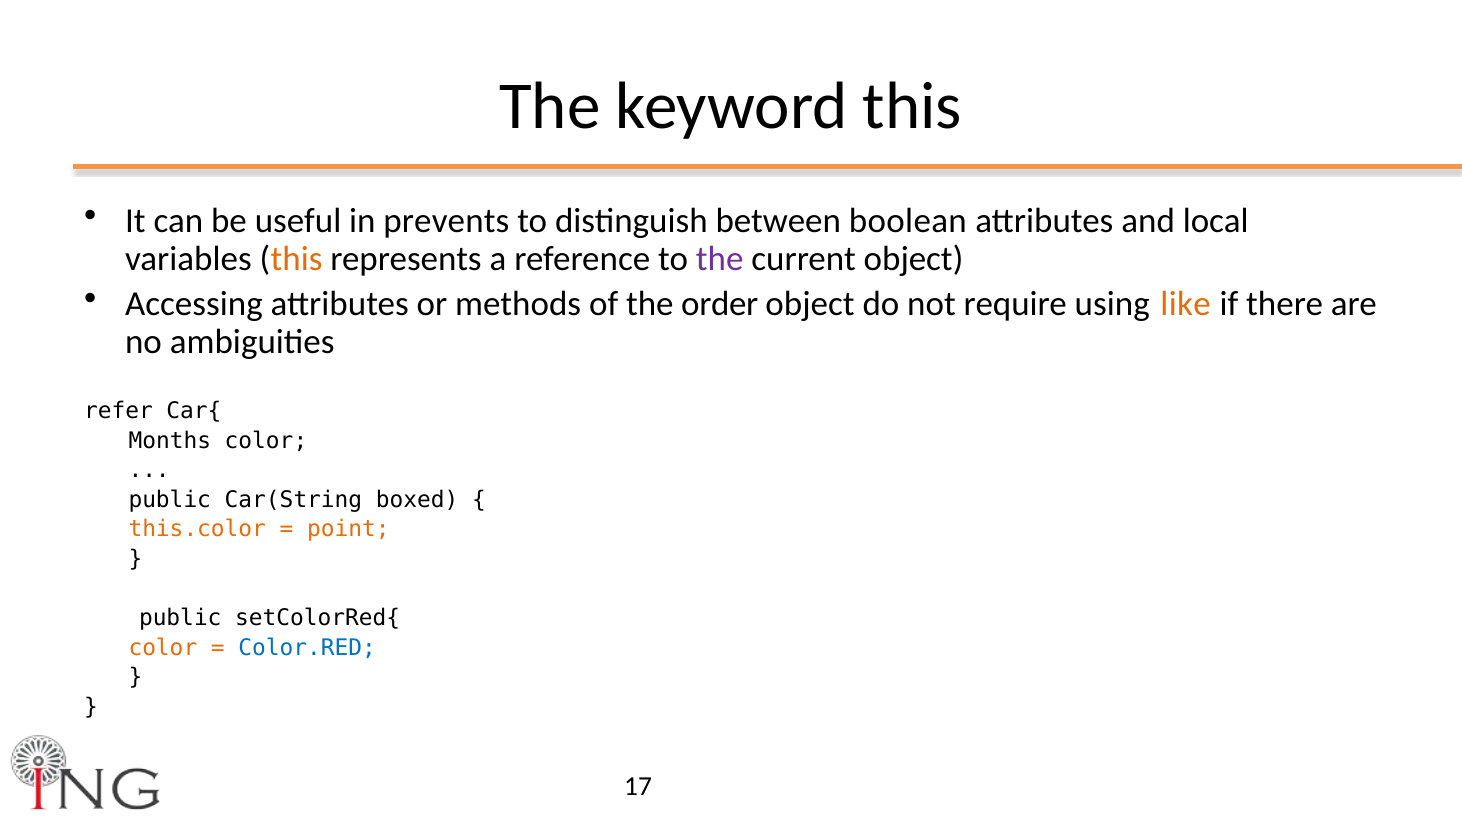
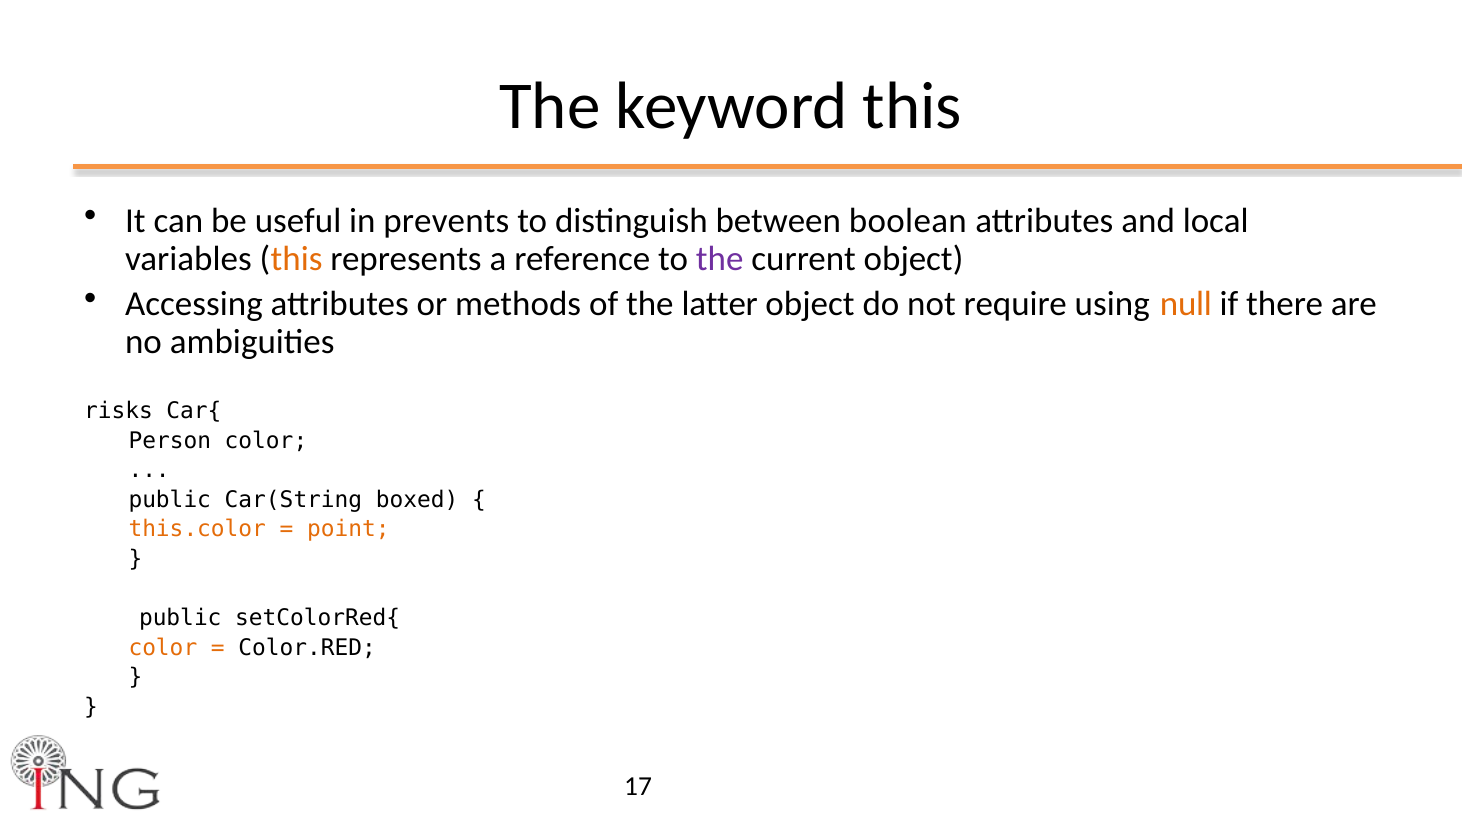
order: order -> latter (720, 304)
like: like -> null (1186, 304)
refer: refer -> risks (118, 411)
Months: Months -> Person (170, 441)
Color.RED colour: blue -> black (307, 648)
